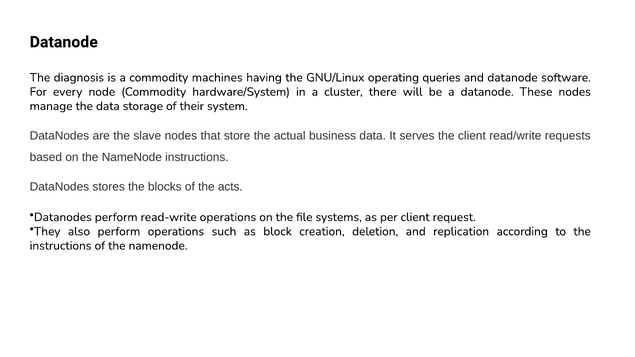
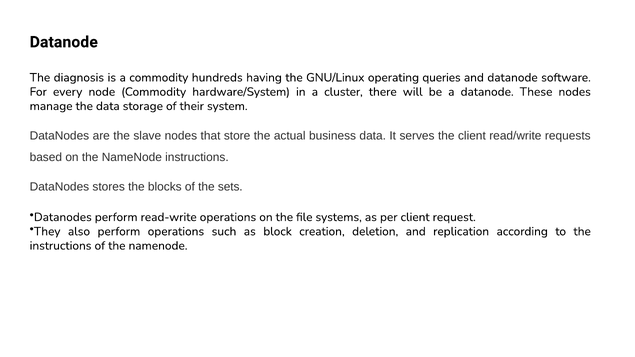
machines: machines -> hundreds (217, 78)
acts: acts -> sets (230, 187)
